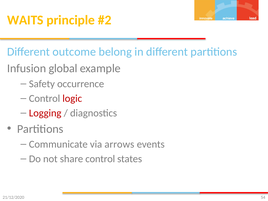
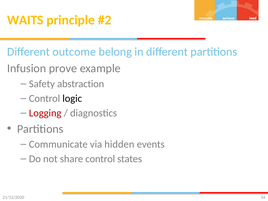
global: global -> prove (63, 68)
occurrence: occurrence -> abstraction (81, 84)
logic colour: red -> black (72, 98)
arrows: arrows -> hidden (119, 144)
